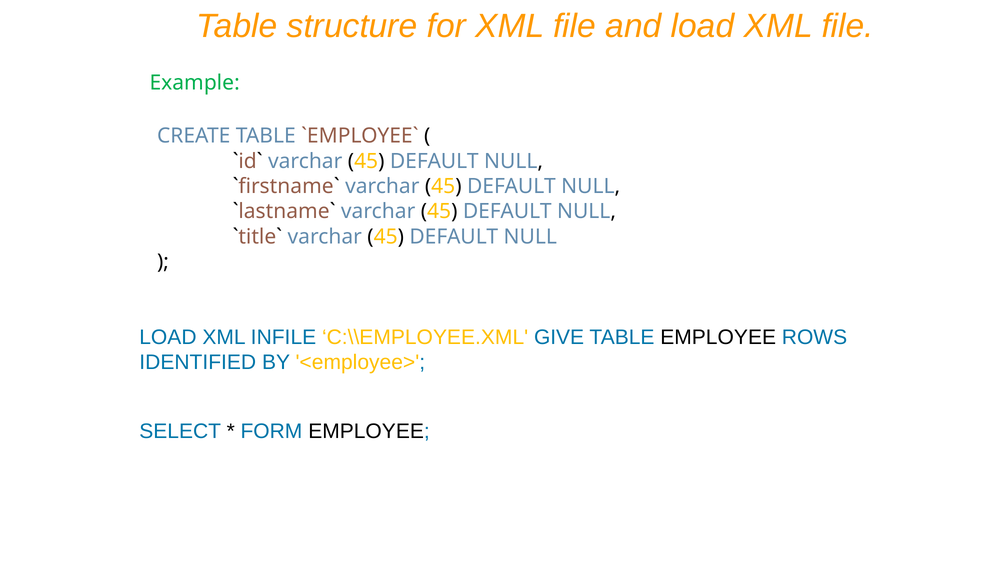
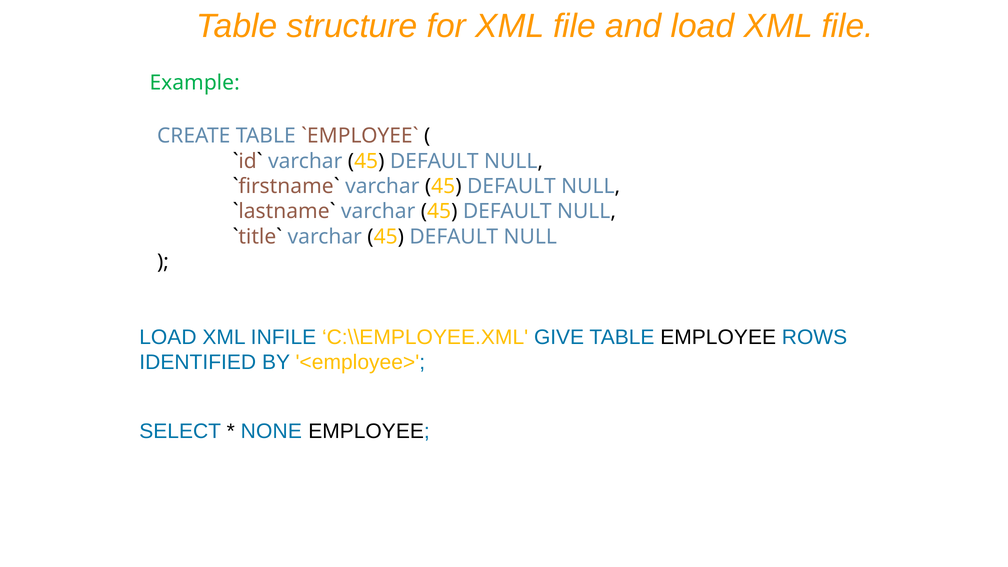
FORM: FORM -> NONE (271, 431)
